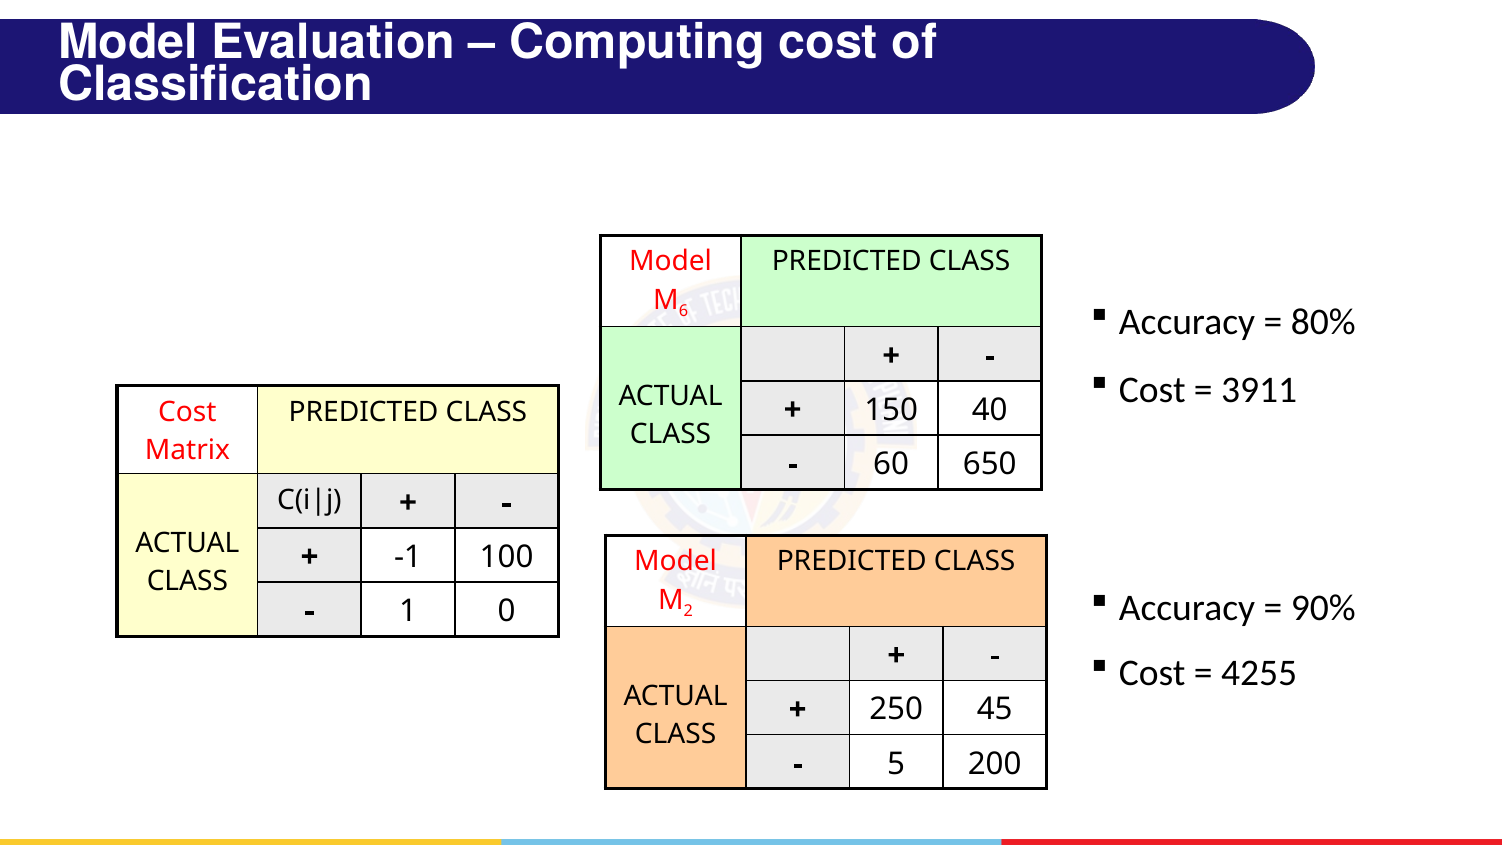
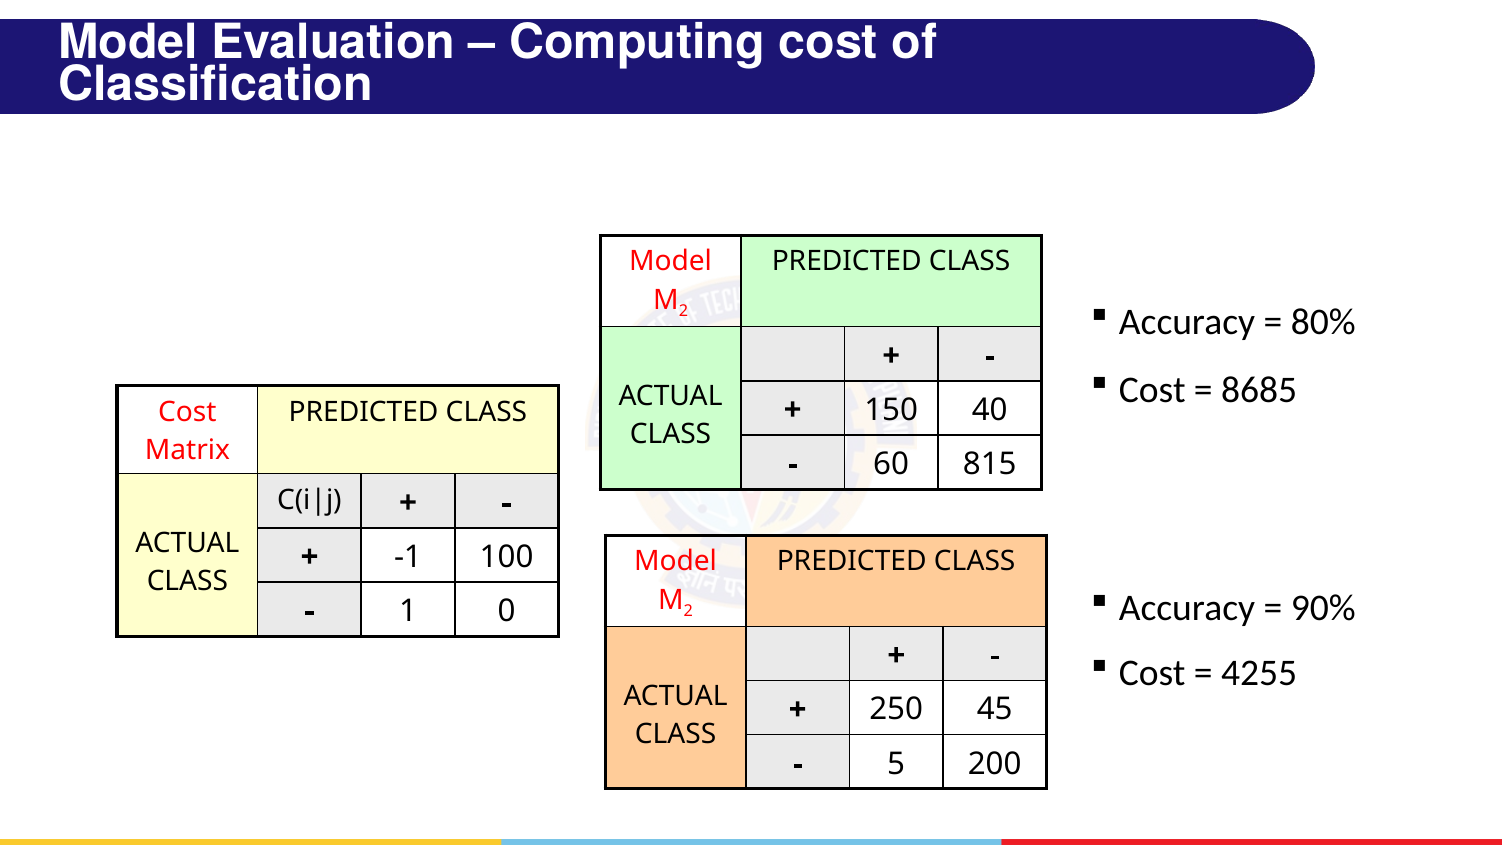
6: 6 -> 2 (683, 311)
3911: 3911 -> 8685 (1259, 390)
650: 650 -> 815 (990, 464)
